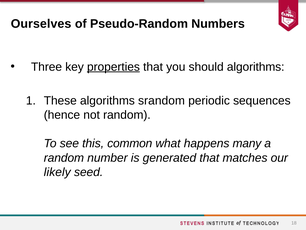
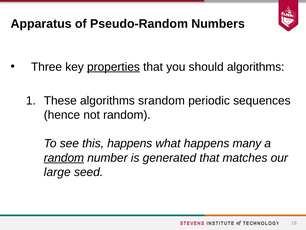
Ourselves: Ourselves -> Apparatus (41, 24)
this common: common -> happens (130, 143)
random underline: none -> present (64, 158)
likely: likely -> large (57, 172)
